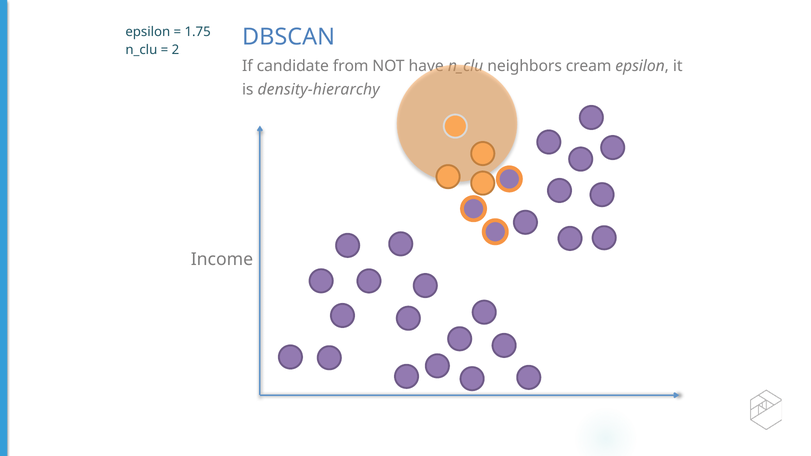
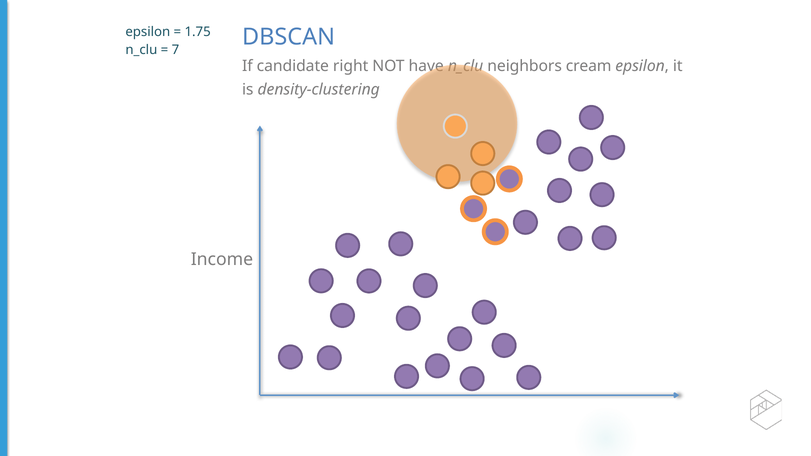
2: 2 -> 7 (175, 50)
from: from -> right (351, 66)
density-hierarchy: density-hierarchy -> density-clustering (319, 90)
